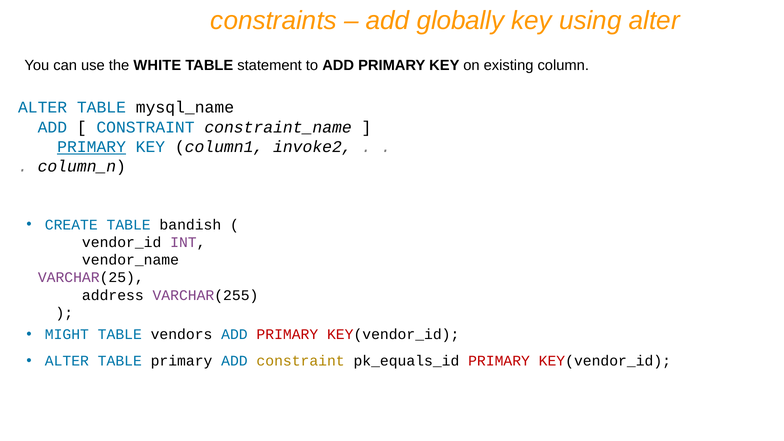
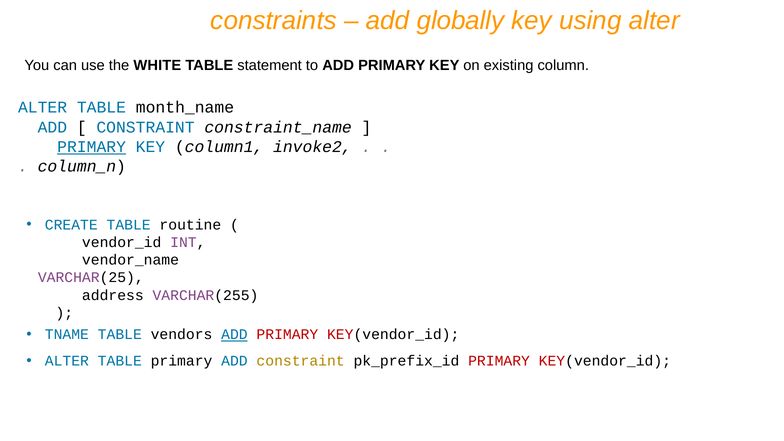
mysql_name: mysql_name -> month_name (185, 108)
bandish: bandish -> routine (190, 225)
MIGHT: MIGHT -> TNAME (67, 335)
ADD underline: none -> present (234, 335)
pk_equals_id: pk_equals_id -> pk_prefix_id (406, 361)
